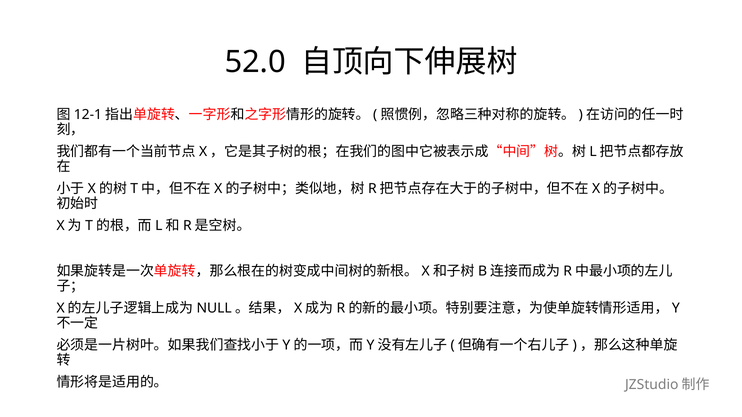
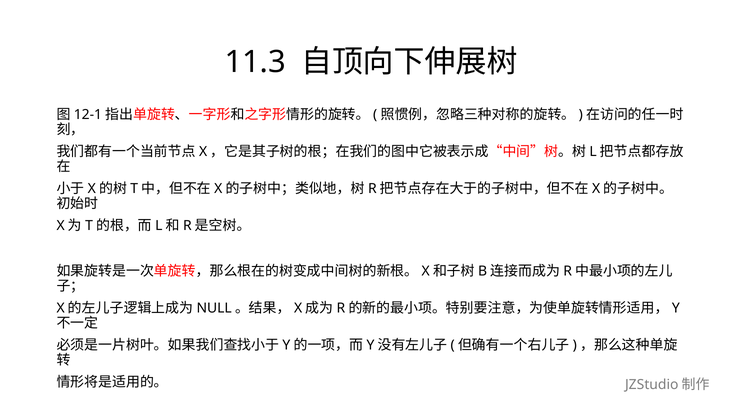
52.0: 52.0 -> 11.3 (255, 62)
